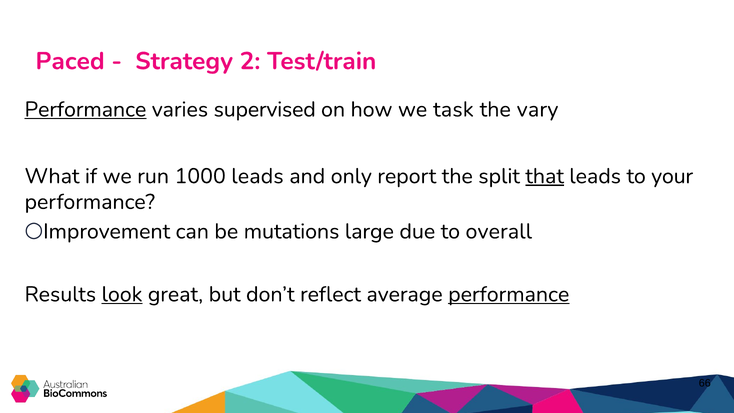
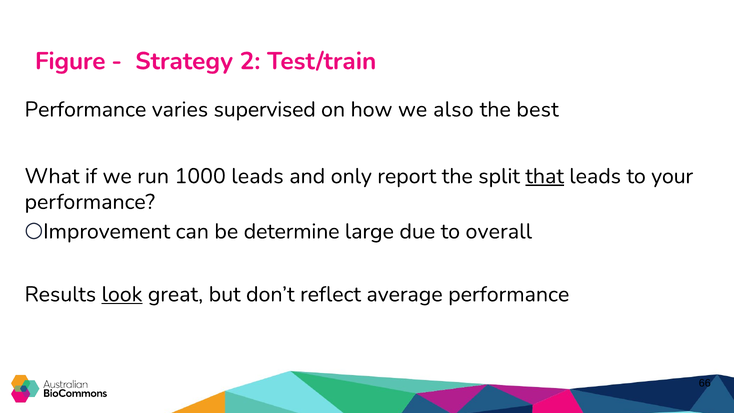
Paced: Paced -> Figure (70, 61)
Performance underline: present -> none (85, 109)
task: task -> also (453, 109)
vary: vary -> best (538, 109)
mutations: mutations -> determine (292, 231)
performance underline: present -> none (509, 294)
